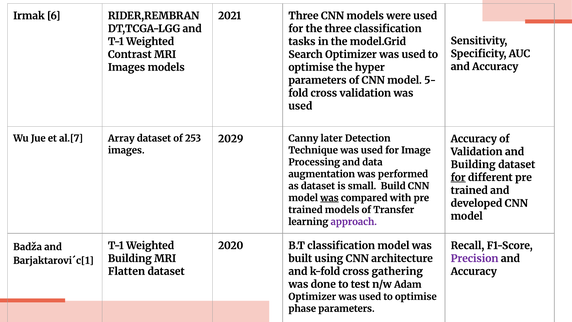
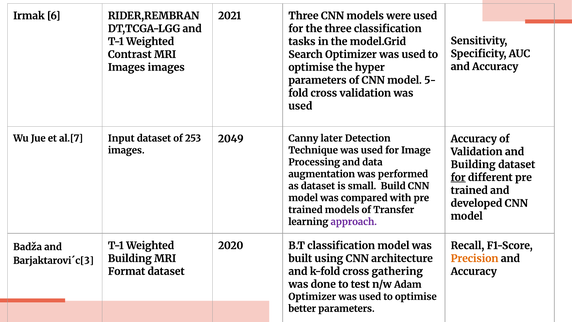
Images models: models -> images (166, 67)
Array: Array -> Input (121, 138)
2029: 2029 -> 2049 (231, 139)
was underline: present -> none (329, 198)
Precision colour: purple -> orange (475, 258)
Barjaktarovi´c[1: Barjaktarovi´c[1 -> Barjaktarovi´c[3 (53, 260)
Flatten: Flatten -> Format (127, 271)
phase: phase -> better (302, 308)
